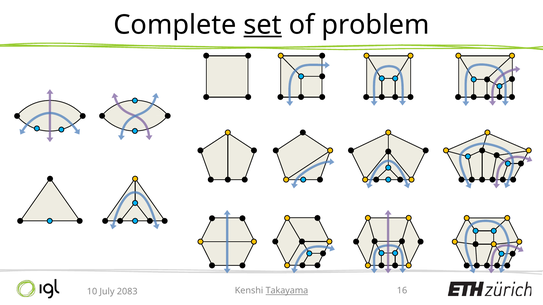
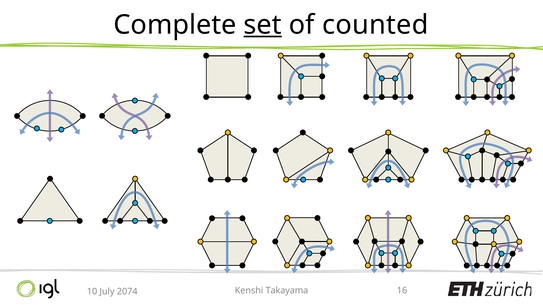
problem: problem -> counted (375, 25)
Takayama underline: present -> none (287, 291)
2083: 2083 -> 2074 (127, 292)
